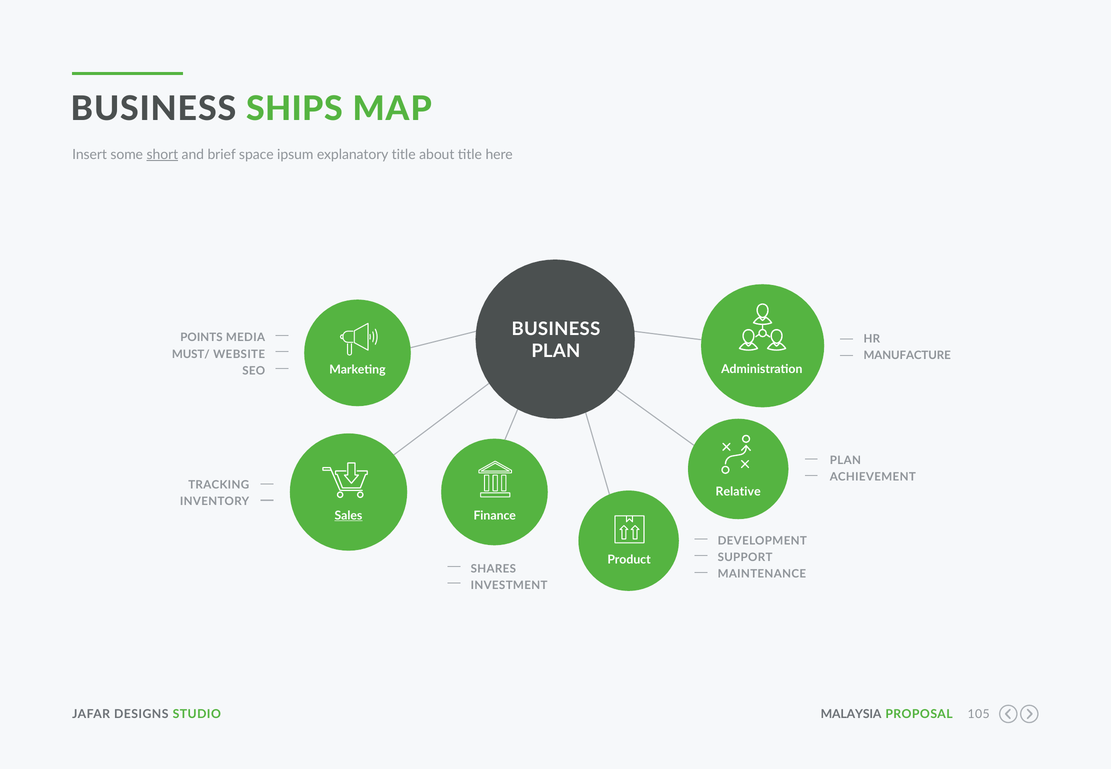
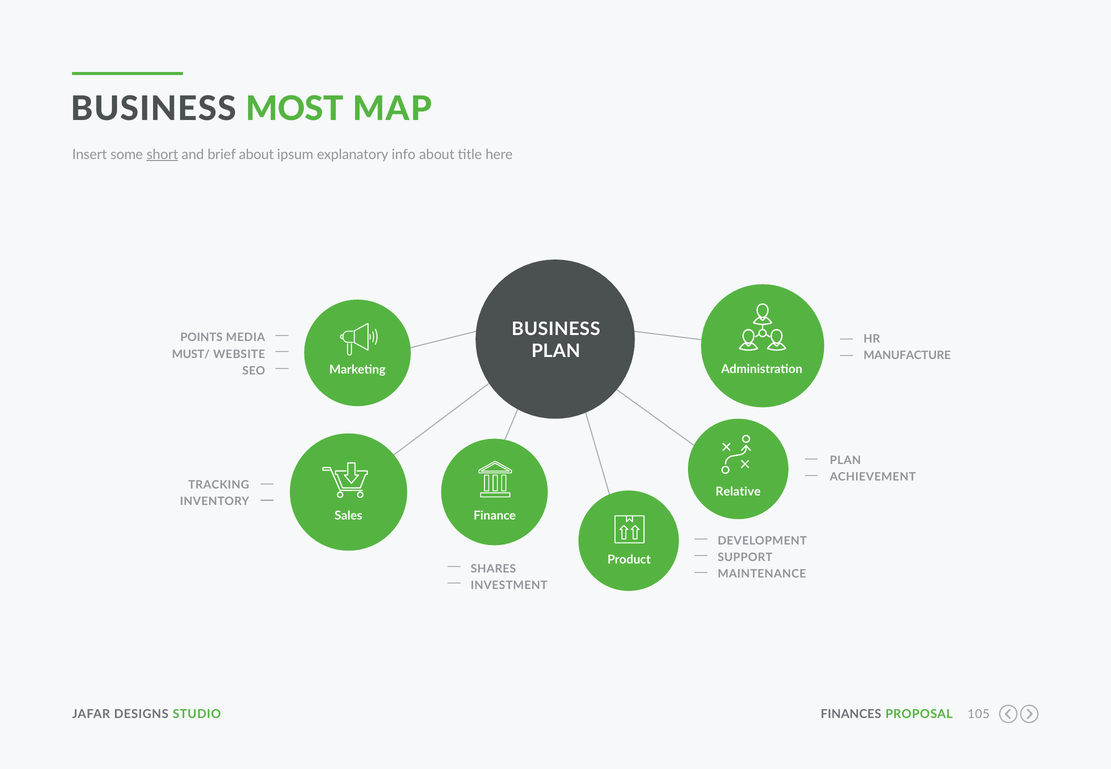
SHIPS: SHIPS -> MOST (295, 109)
brief space: space -> about (256, 155)
explanatory title: title -> info (404, 155)
Sales underline: present -> none (348, 516)
MALAYSIA: MALAYSIA -> FINANCES (851, 714)
